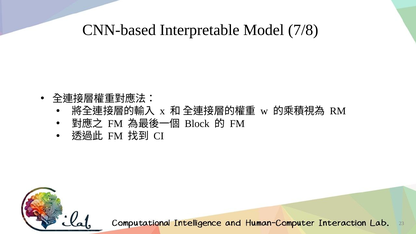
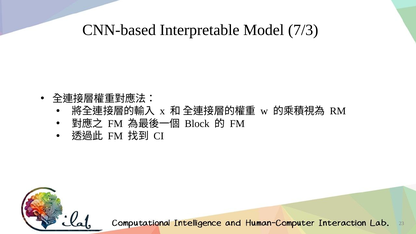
7/8: 7/8 -> 7/3 (303, 30)
